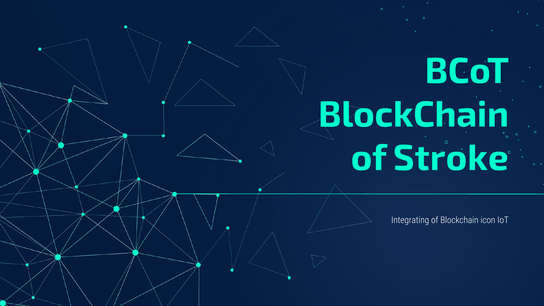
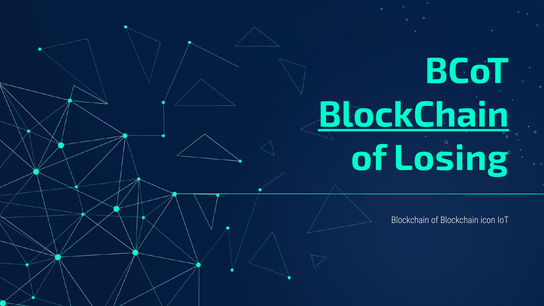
BlockChain underline: none -> present (414, 115)
Stroke: Stroke -> Losing (451, 158)
Integrating: Integrating -> Blockchain (410, 220)
